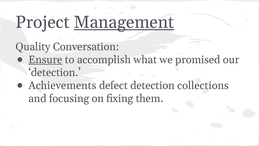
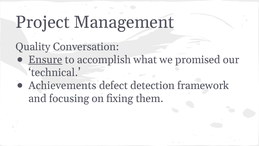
Management underline: present -> none (124, 22)
detection: detection -> technical (55, 72)
collections: collections -> framework (203, 85)
